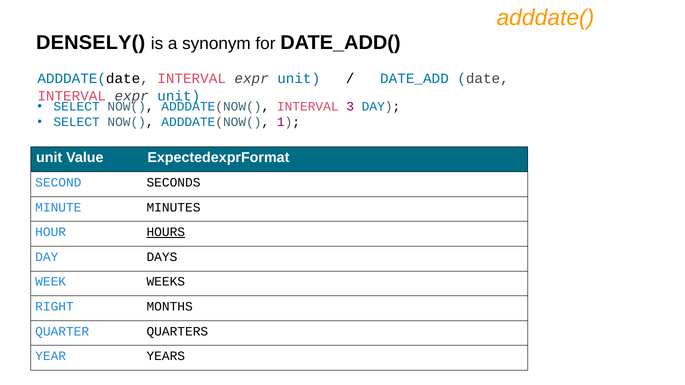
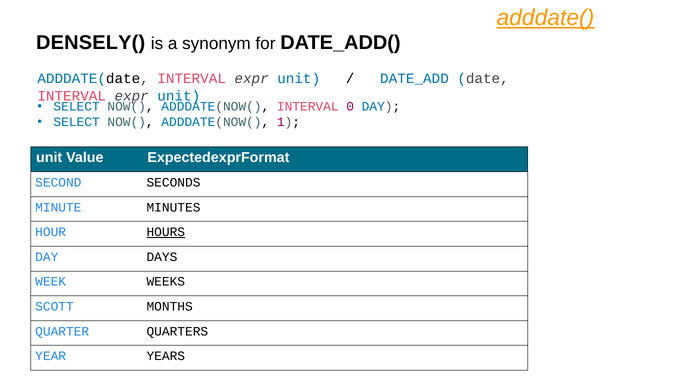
adddate( underline: none -> present (545, 18)
3: 3 -> 0 (350, 107)
RIGHT: RIGHT -> SCOTT (54, 307)
